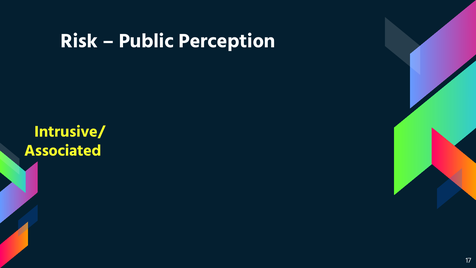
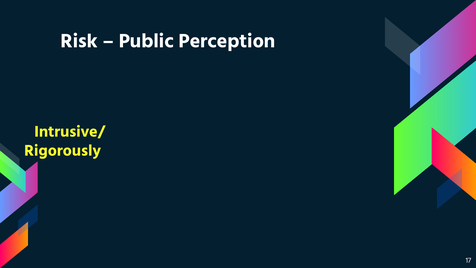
Associated: Associated -> Rigorously (63, 151)
